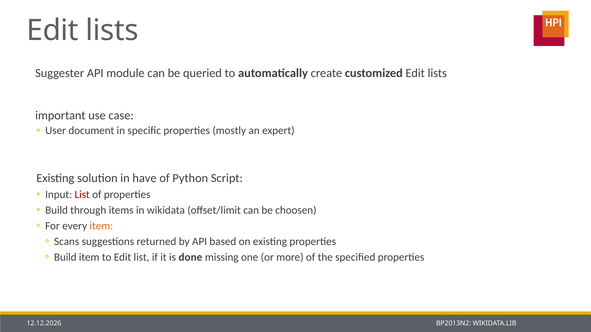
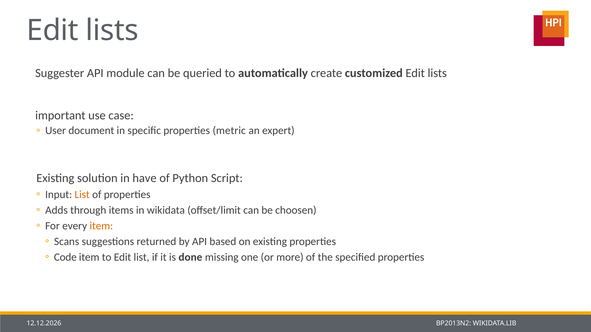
mostly: mostly -> metric (229, 131)
List colour: red -> orange (82, 195)
Build: Build -> Adds (57, 210)
Build: Build -> Code (65, 257)
